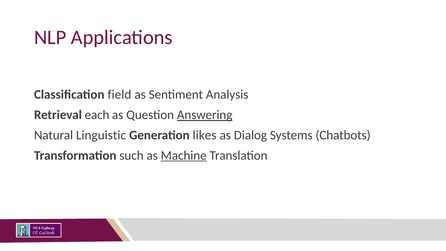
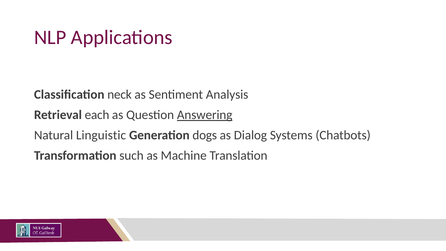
field: field -> neck (120, 95)
likes: likes -> dogs (205, 135)
Machine underline: present -> none (184, 155)
